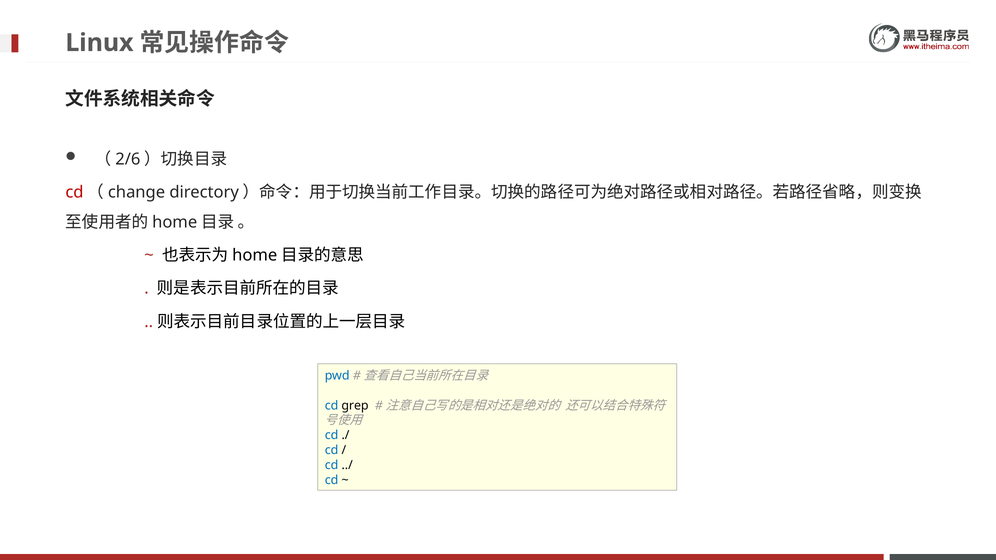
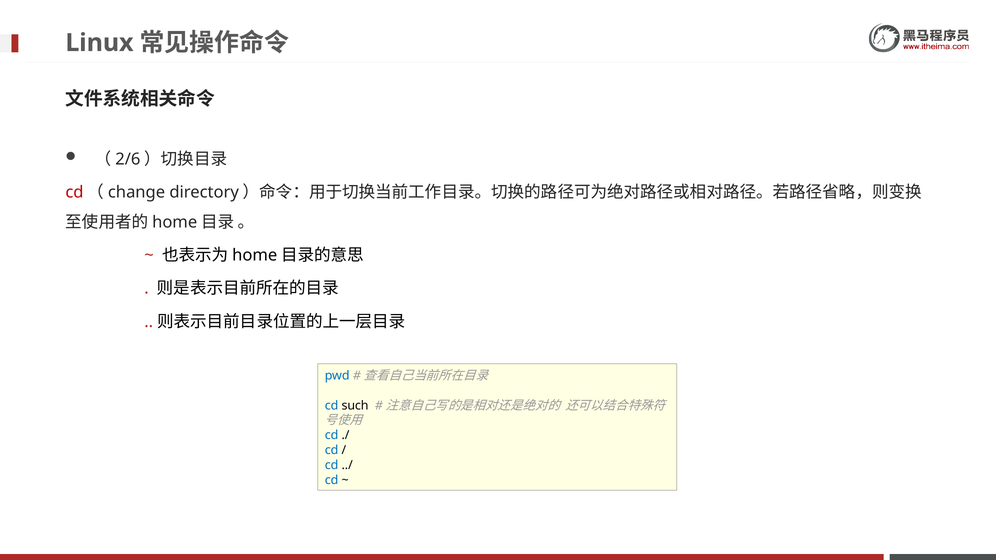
grep: grep -> such (355, 406)
